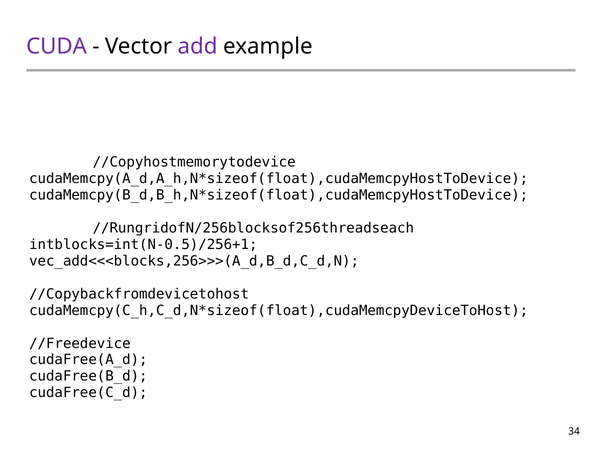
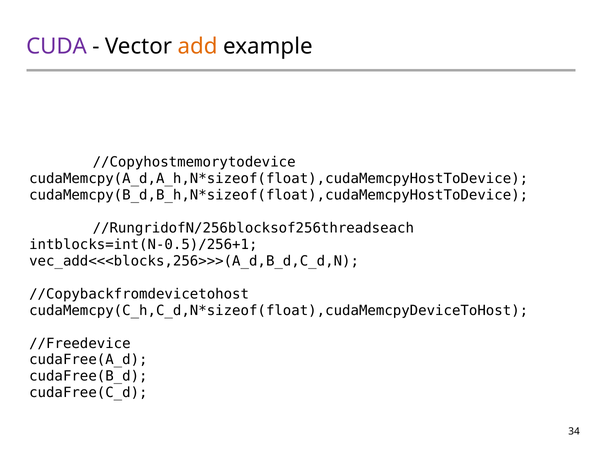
add colour: purple -> orange (198, 46)
